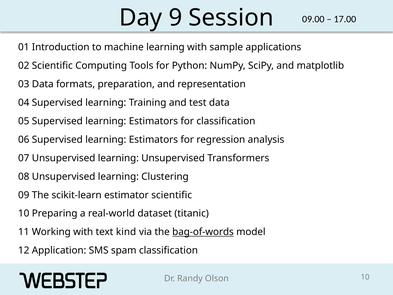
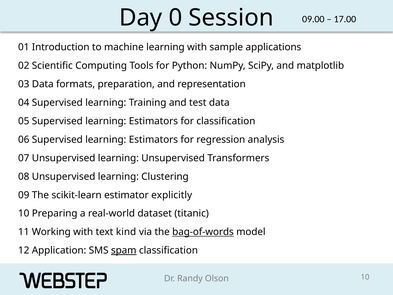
9: 9 -> 0 (175, 18)
estimator scientific: scientific -> explicitly (172, 195)
spam underline: none -> present (124, 250)
